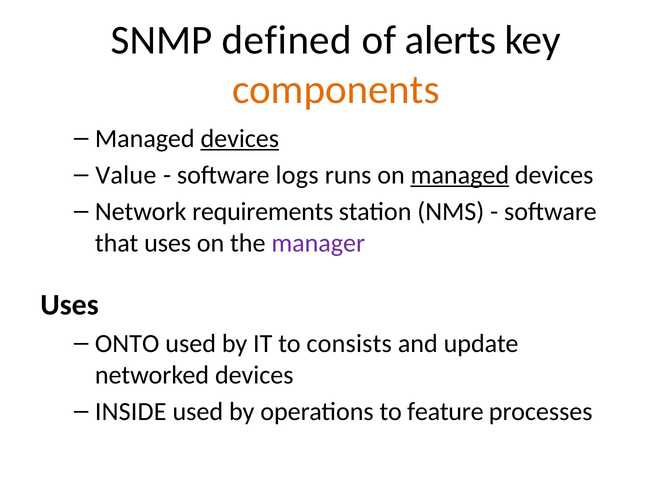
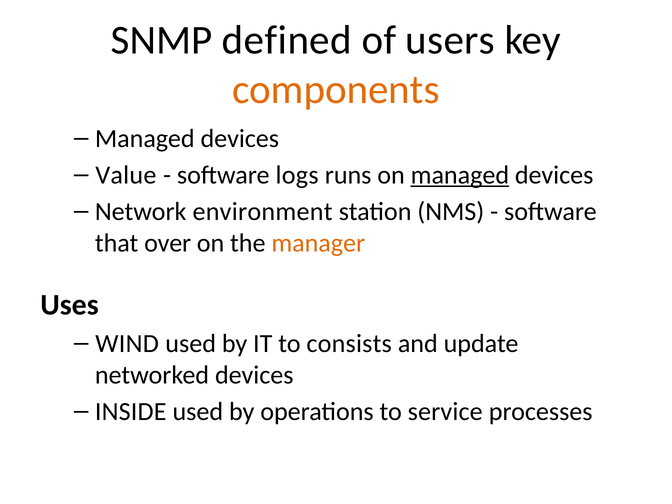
alerts: alerts -> users (450, 40)
devices underline: present -> none (240, 138)
requirements: requirements -> environment (263, 212)
that uses: uses -> over (168, 243)
manager colour: purple -> orange (318, 243)
ONTO: ONTO -> WIND (127, 344)
feature: feature -> service (445, 412)
